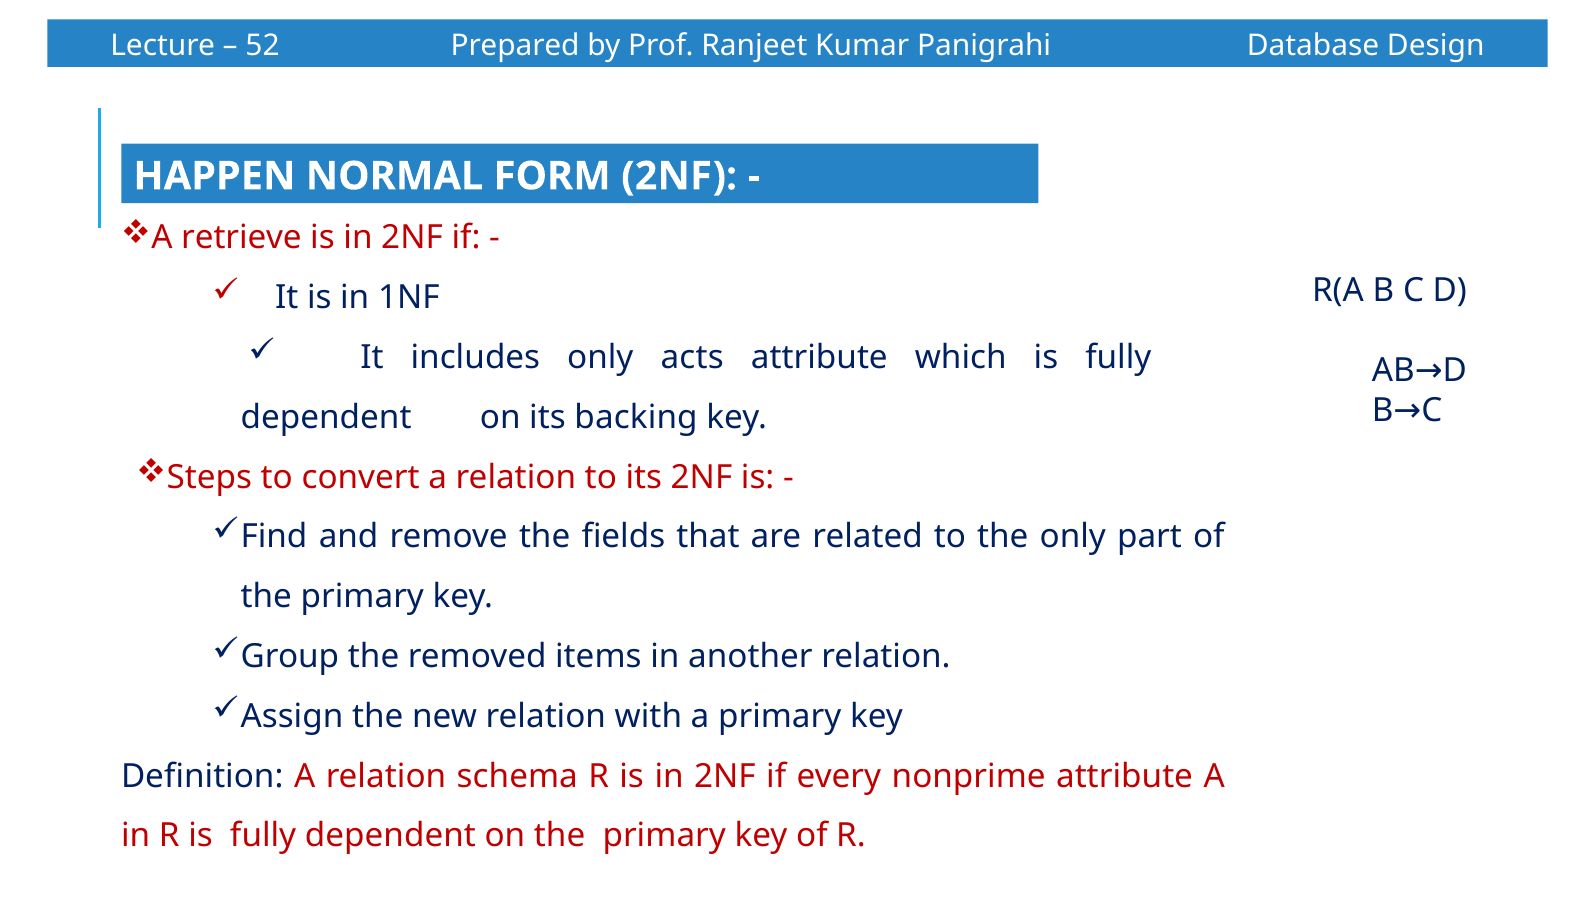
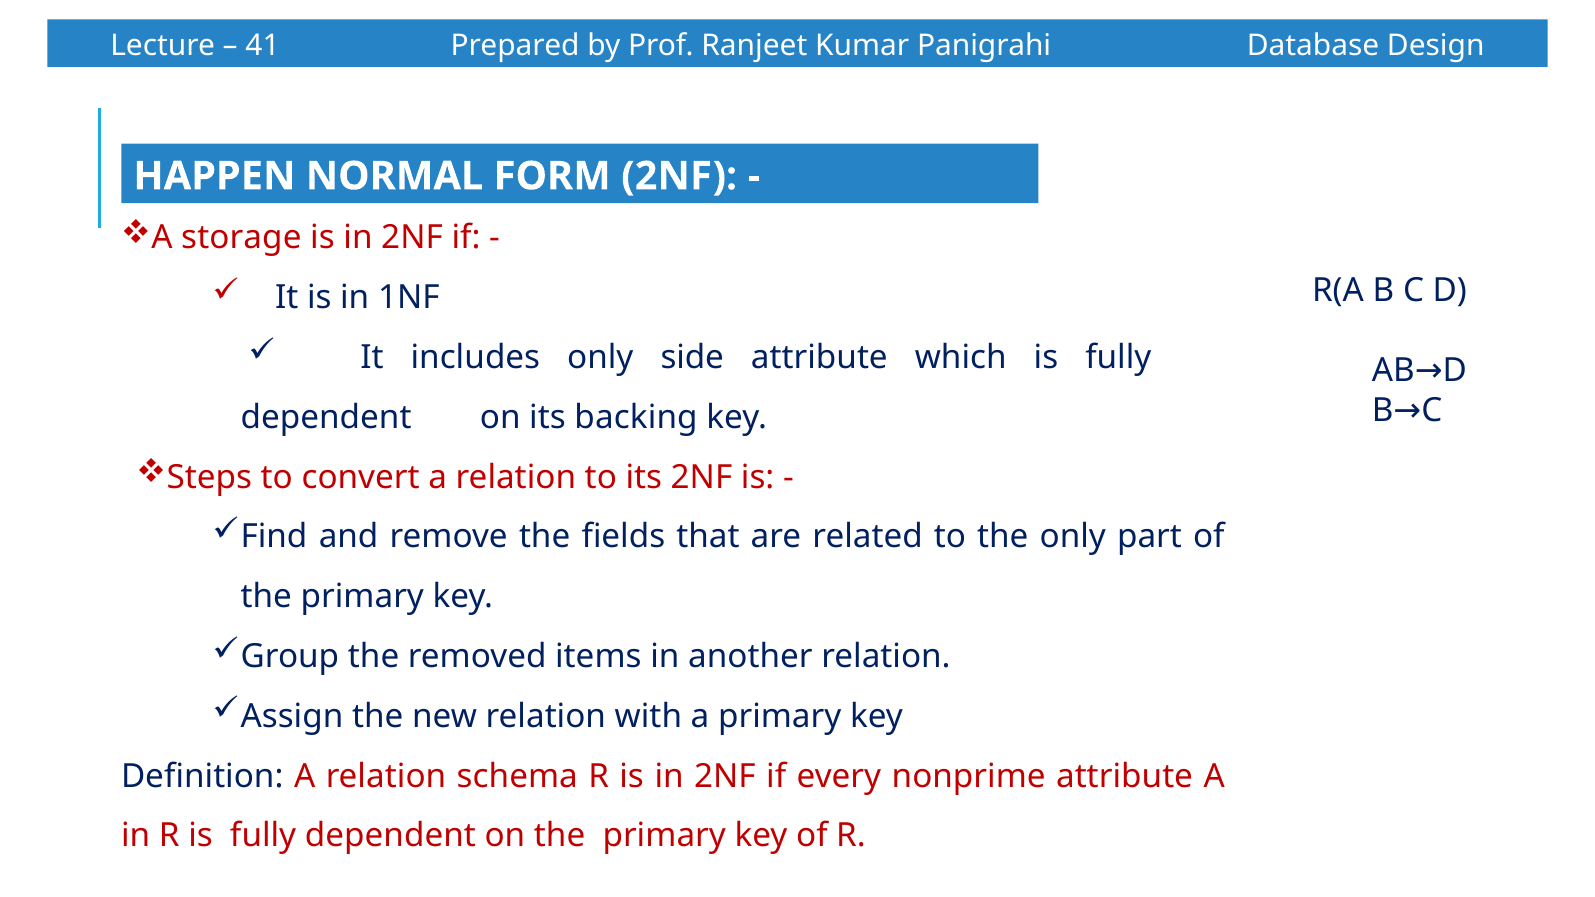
52: 52 -> 41 (263, 45)
retrieve: retrieve -> storage (241, 238)
acts: acts -> side (692, 358)
